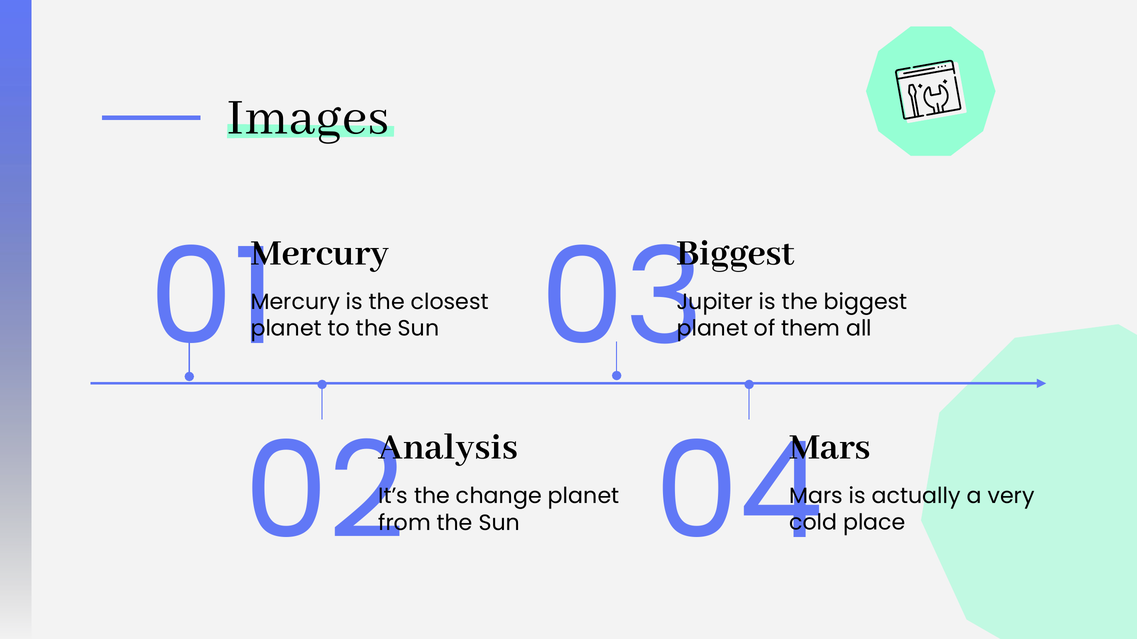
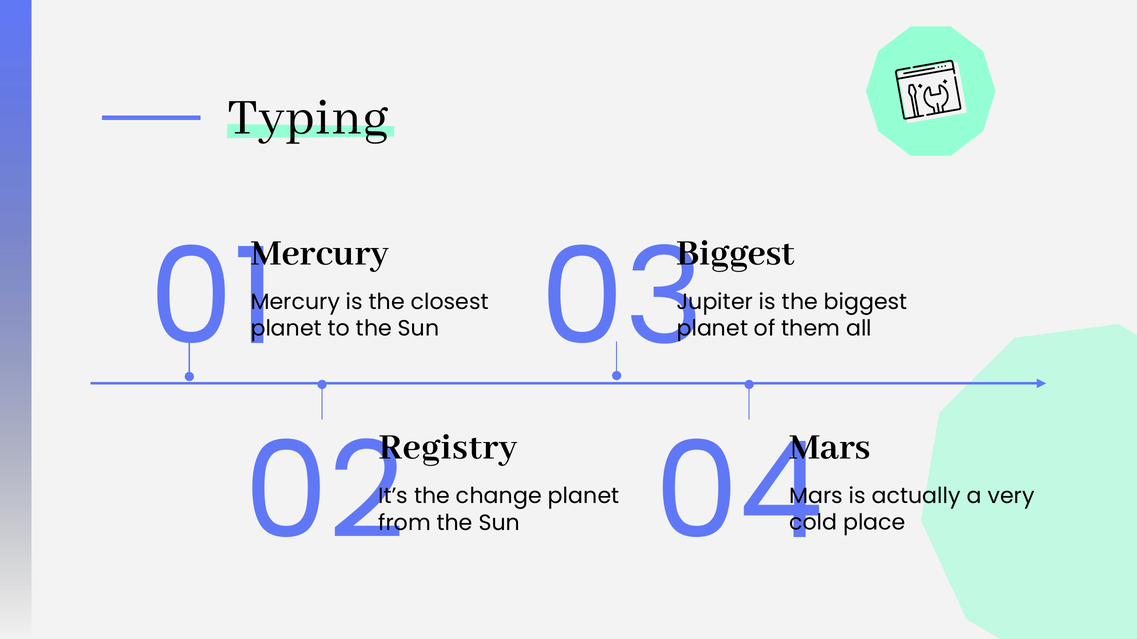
Images: Images -> Typing (308, 116)
Analysis: Analysis -> Registry (448, 446)
